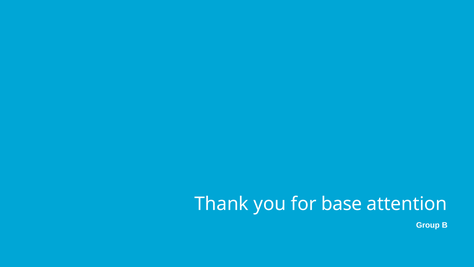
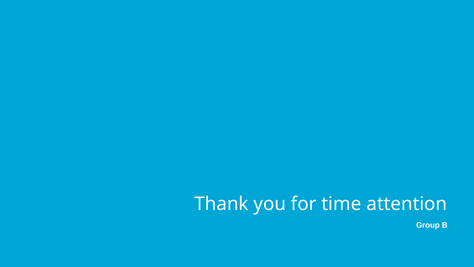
base: base -> time (341, 204)
